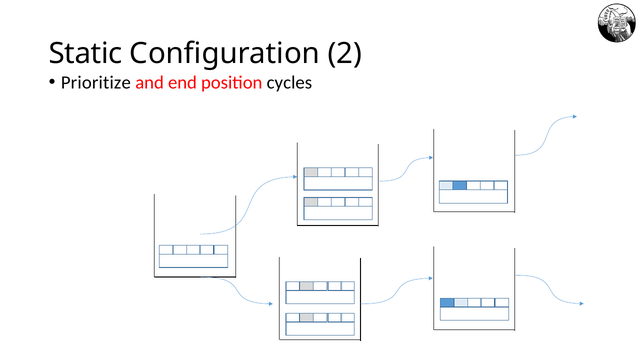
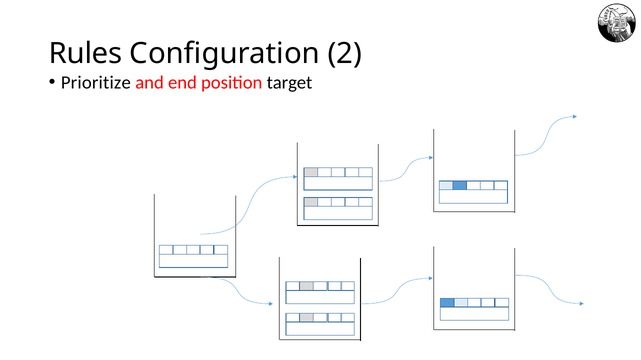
Static: Static -> Rules (86, 54)
cycles: cycles -> target (289, 83)
